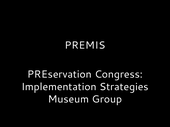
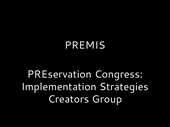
Museum: Museum -> Creators (68, 100)
